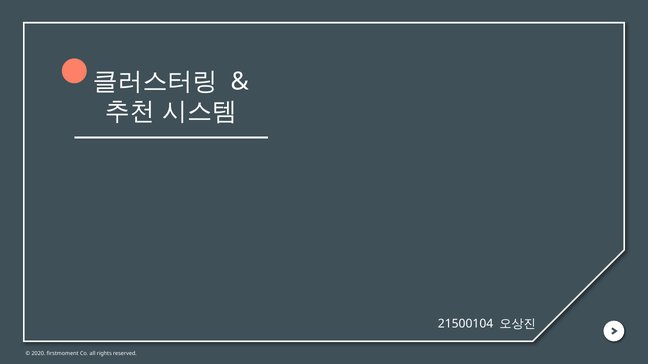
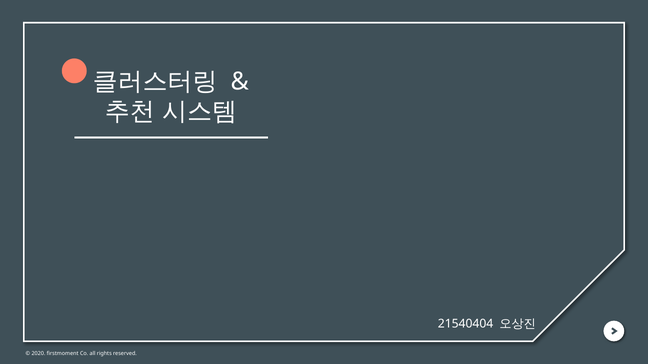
21500104: 21500104 -> 21540404 (466, 324)
